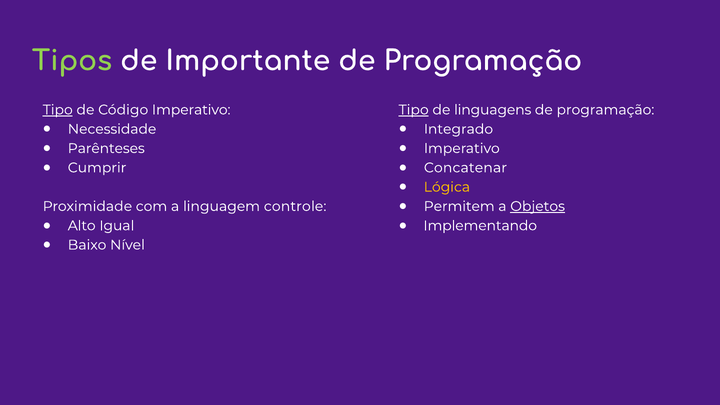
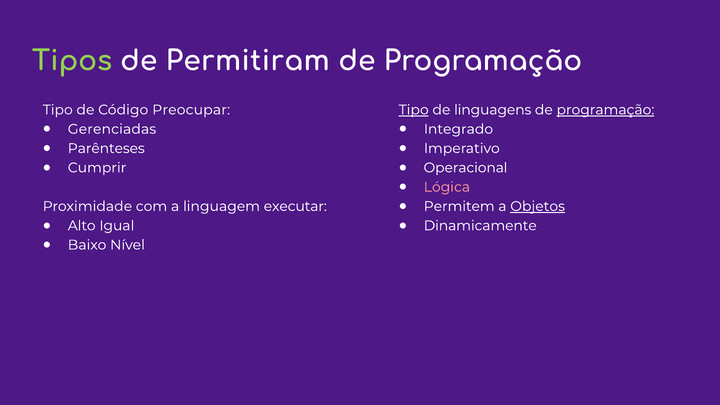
Importante: Importante -> Permitiram (248, 61)
Tipo underline: present -> none (58, 110)
Código Imperativo: Imperativo -> Preocupar (191, 110)
programação underline: none -> present (605, 110)
Necessidade: Necessidade -> Gerenciadas (112, 129)
Concatenar: Concatenar -> Operacional (466, 168)
Lógica colour: yellow -> pink (447, 187)
controle: controle -> executar (295, 206)
Implementando: Implementando -> Dinamicamente (480, 226)
